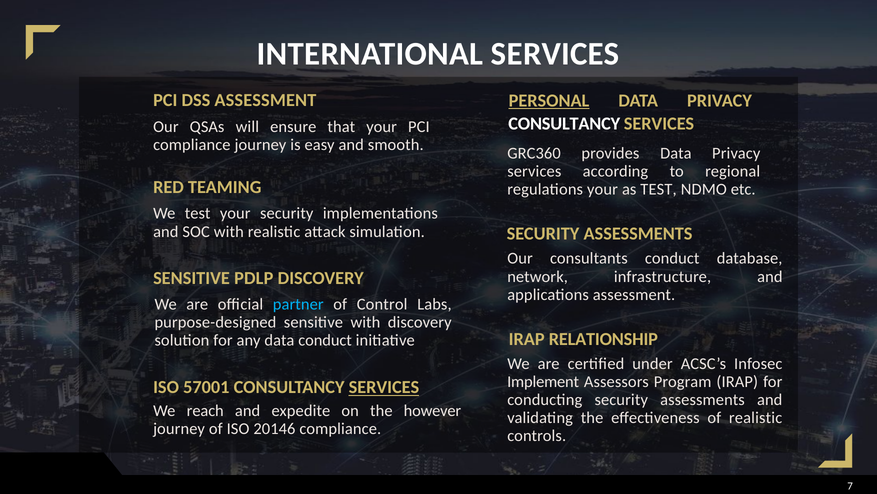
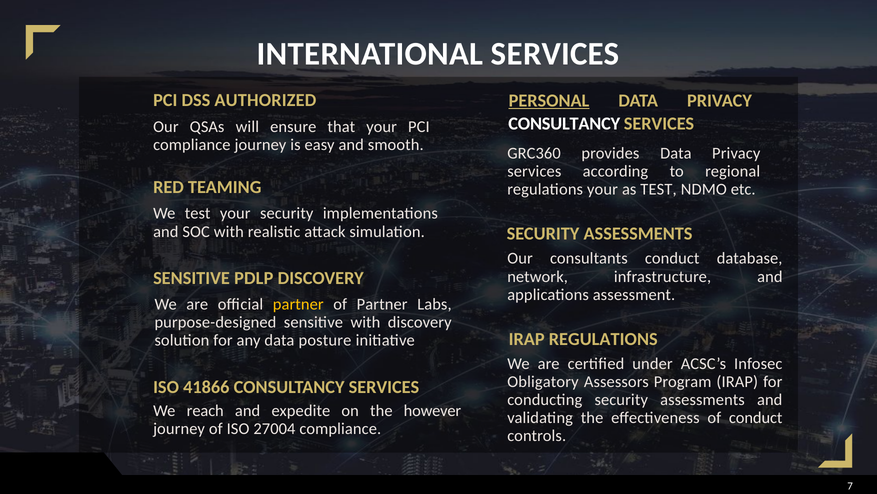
DSS ASSESSMENT: ASSESSMENT -> AUTHORIZED (265, 100)
partner colour: light blue -> yellow (298, 304)
of Control: Control -> Partner (382, 304)
data conduct: conduct -> posture (325, 340)
IRAP RELATIONSHIP: RELATIONSHIP -> REGULATIONS (603, 339)
Implement: Implement -> Obligatory (543, 381)
57001: 57001 -> 41866 (206, 387)
SERVICES underline: present -> none (384, 387)
of realistic: realistic -> conduct (756, 417)
20146: 20146 -> 27004 (274, 428)
